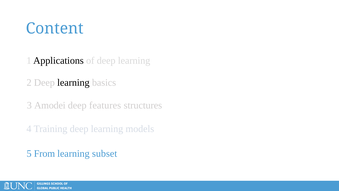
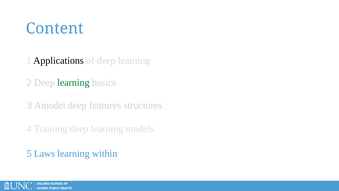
learning colour: black -> green (73, 83)
From: From -> Laws (44, 153)
subset: subset -> within (105, 153)
